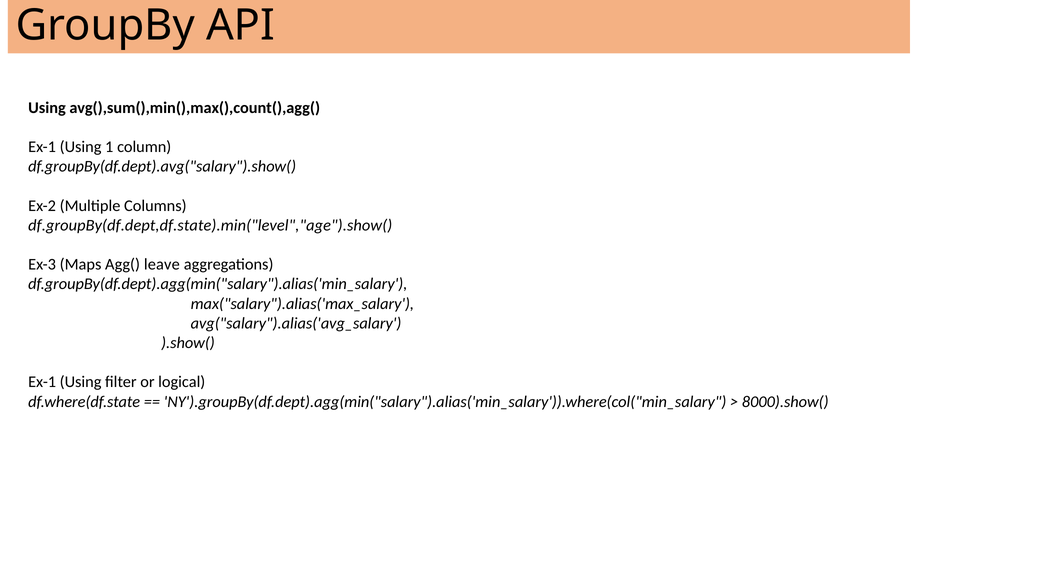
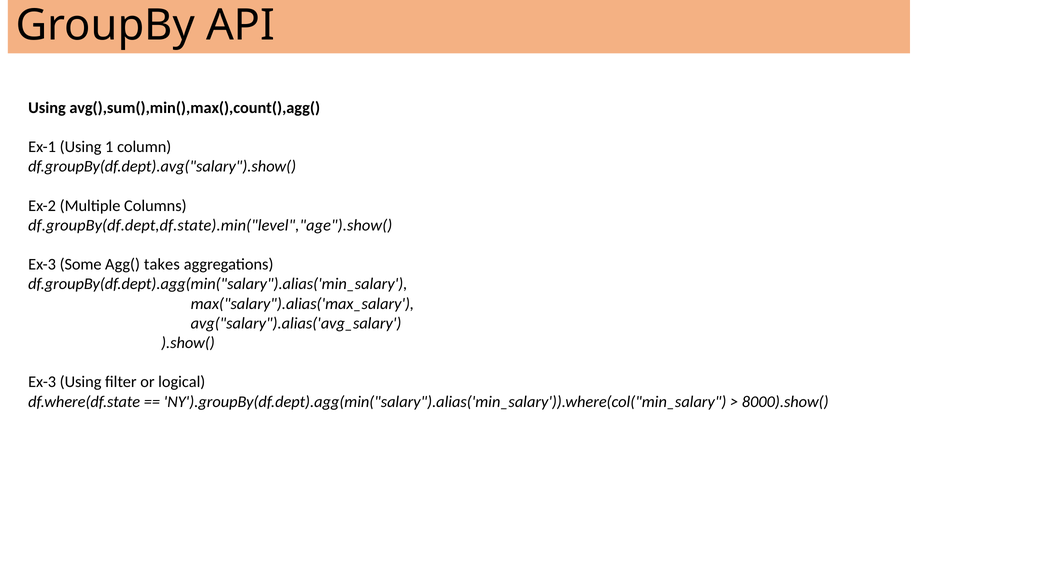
Maps: Maps -> Some (81, 265)
leave: leave -> takes (162, 265)
Ex-1: Ex-1 -> Ex-3 (42, 382)
